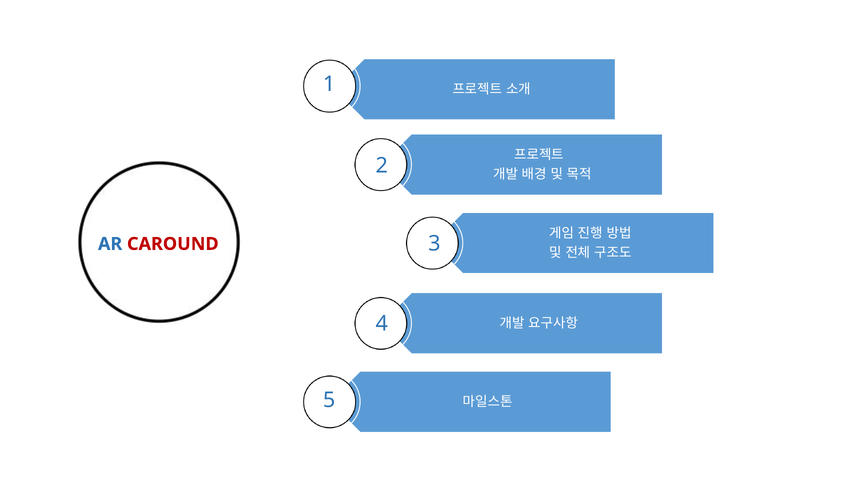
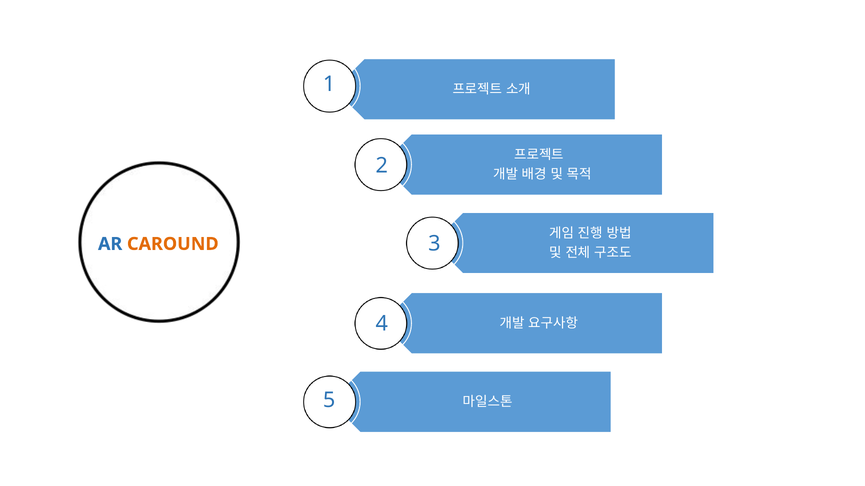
CAROUND colour: red -> orange (173, 244)
